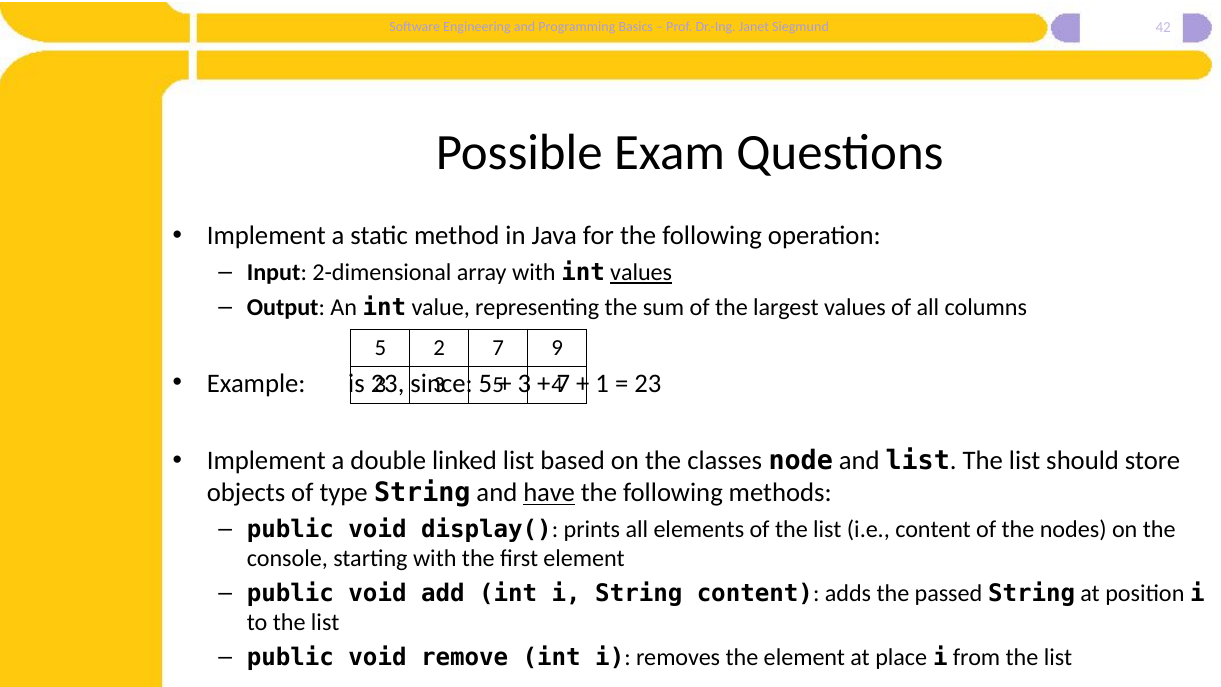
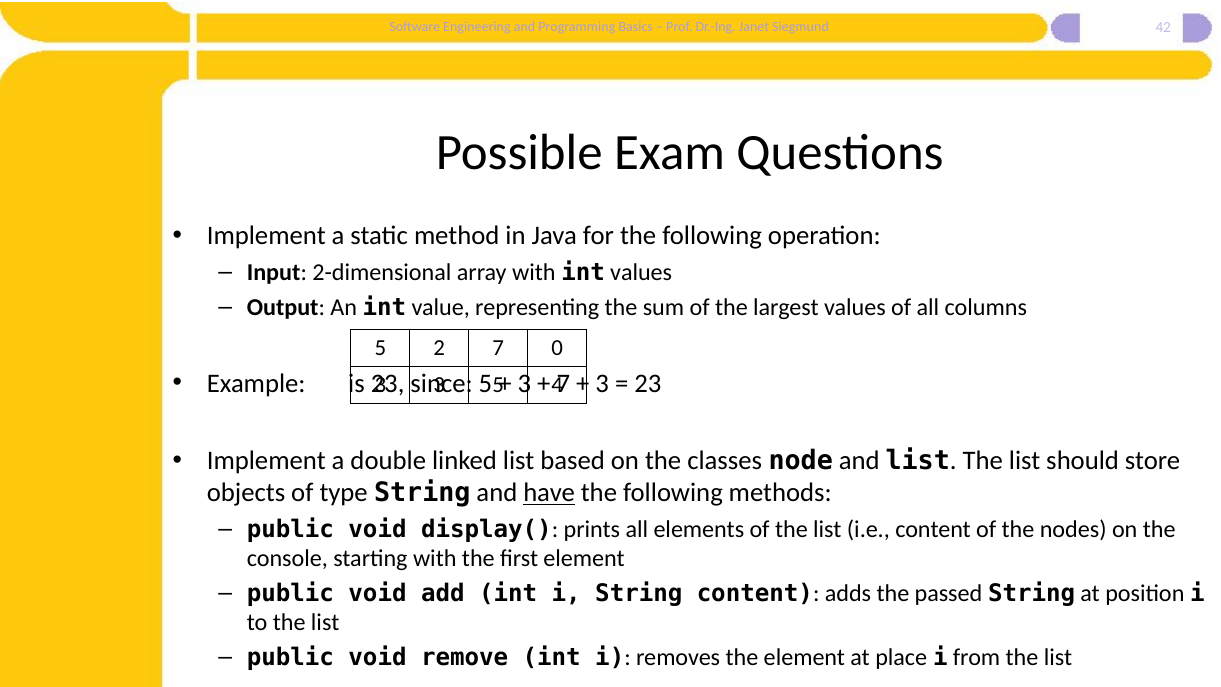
values underline: present -> none (641, 273)
9: 9 -> 0 (557, 348)
1: 1 -> 3 (602, 384)
